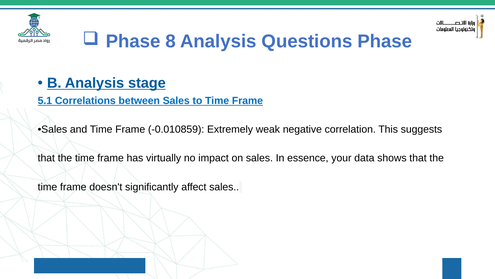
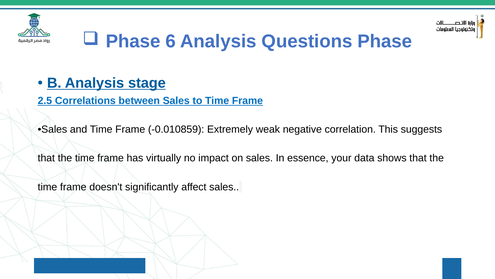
8: 8 -> 6 (171, 41)
5.1: 5.1 -> 2.5 (45, 100)
